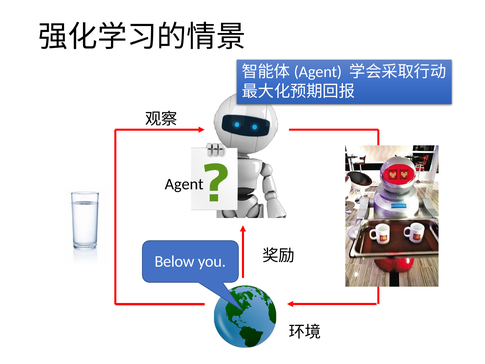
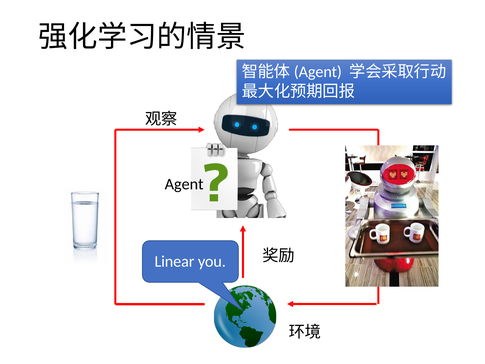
Below: Below -> Linear (174, 261)
